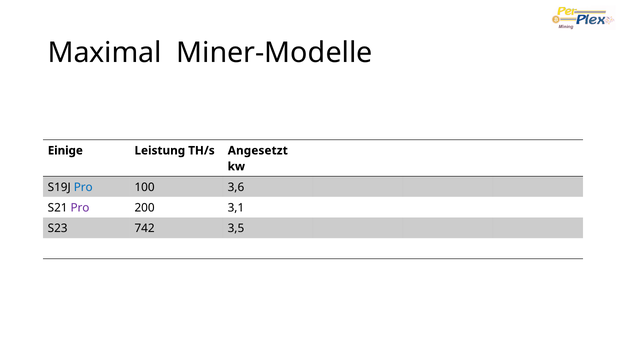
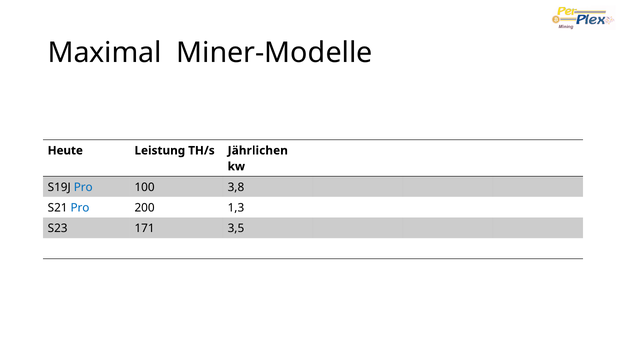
Einige: Einige -> Heute (65, 151)
Angesetzt: Angesetzt -> Jährlichen (258, 151)
3,6: 3,6 -> 3,8 (236, 187)
Pro colour: purple -> blue (80, 208)
3,1: 3,1 -> 1,3 (236, 208)
742: 742 -> 171 (145, 229)
